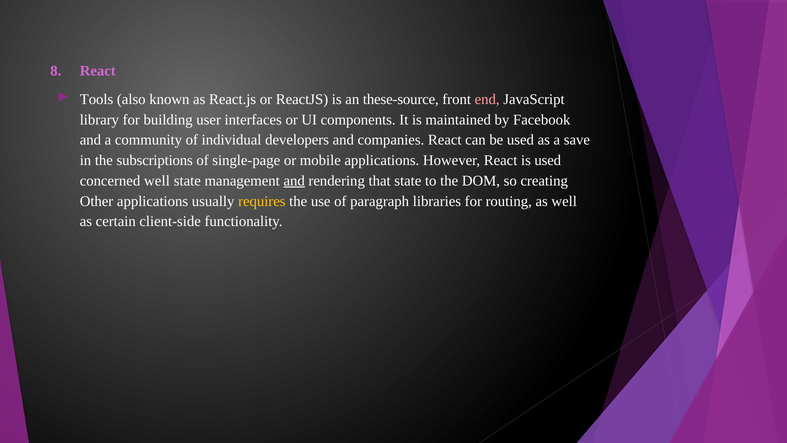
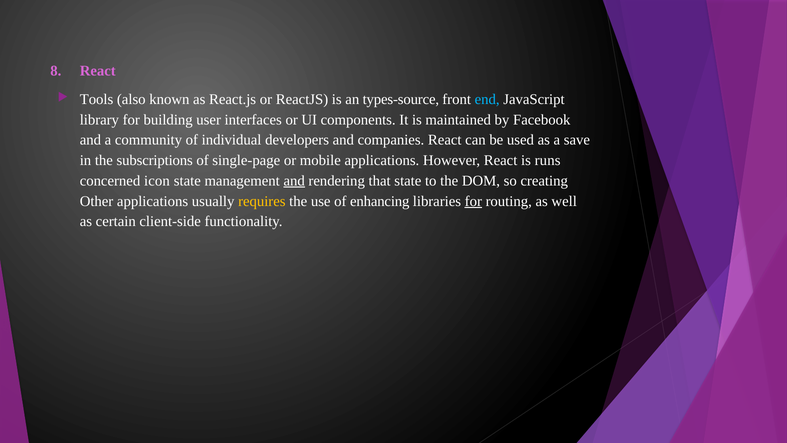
these-source: these-source -> types-source (401, 99)
end colour: pink -> light blue (487, 99)
is used: used -> runs (548, 160)
concerned well: well -> icon (157, 181)
paragraph: paragraph -> enhancing (380, 201)
for underline: none -> present (473, 201)
